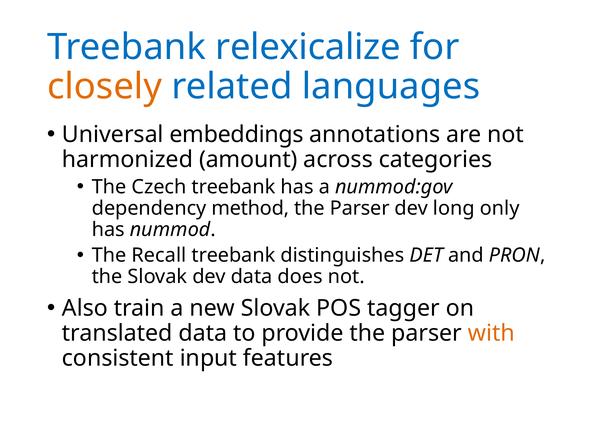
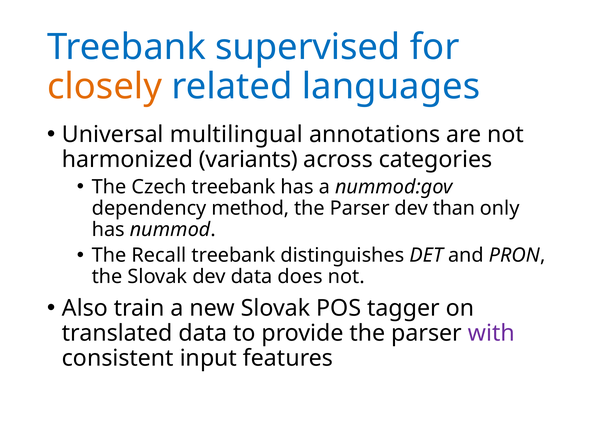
relexicalize: relexicalize -> supervised (308, 47)
embeddings: embeddings -> multilingual (236, 135)
amount: amount -> variants (248, 160)
long: long -> than (454, 209)
with colour: orange -> purple (491, 334)
